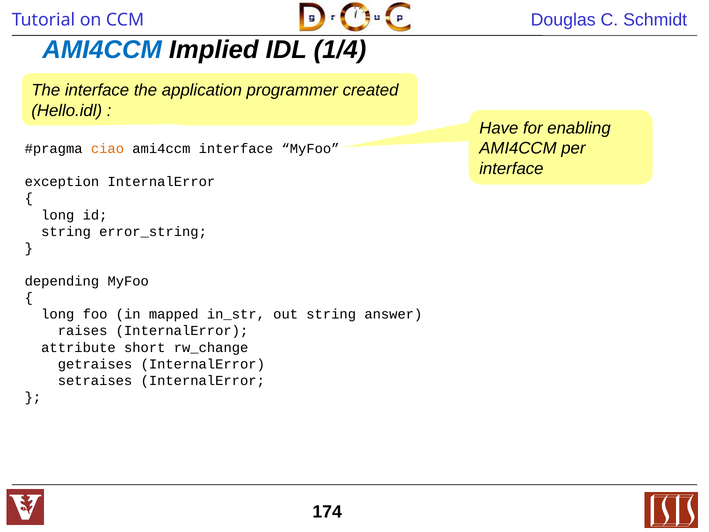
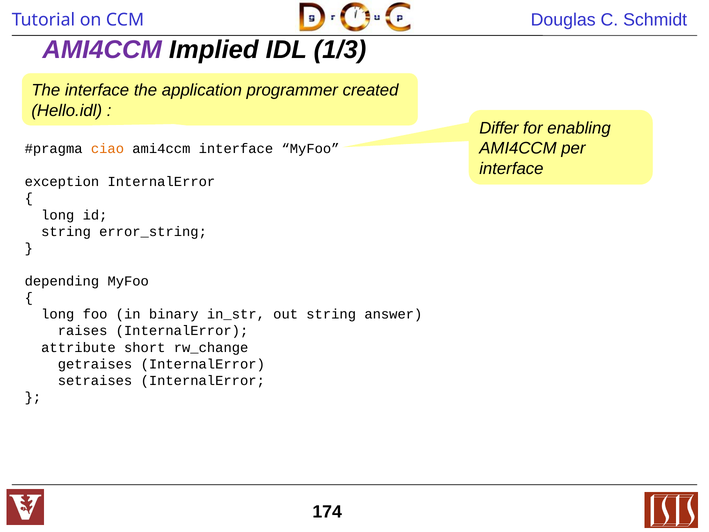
AMI4CCM colour: blue -> purple (102, 50)
1/4: 1/4 -> 1/3 (340, 50)
Have: Have -> Differ (499, 128)
mapped: mapped -> binary (174, 314)
